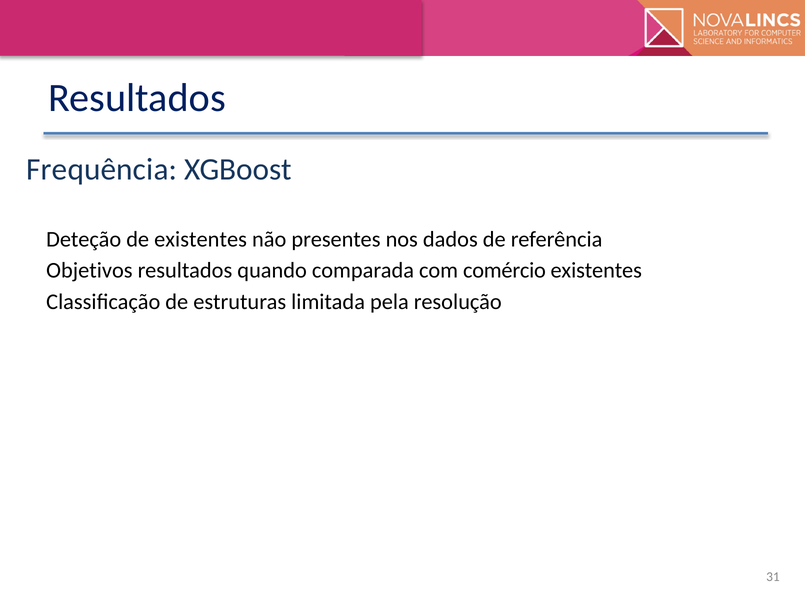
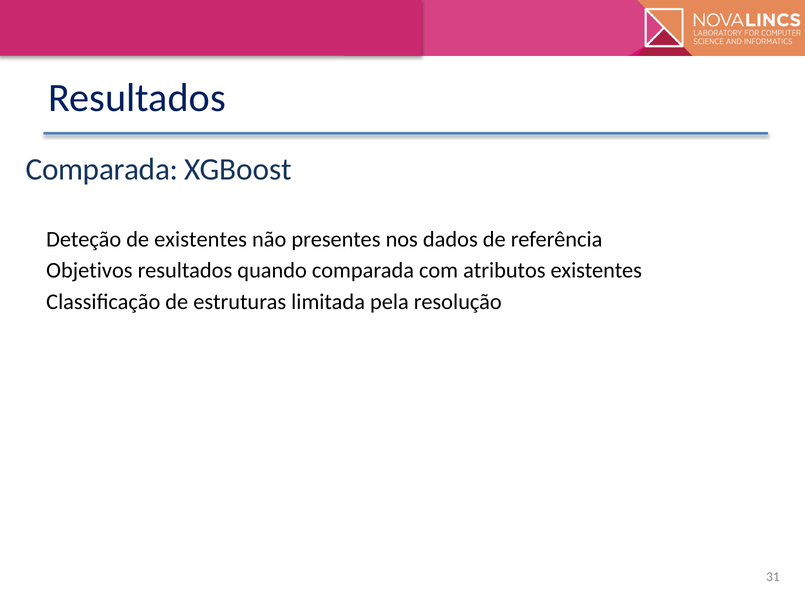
Frequência: Frequência -> Comparada (102, 169)
comércio: comércio -> atributos (504, 270)
